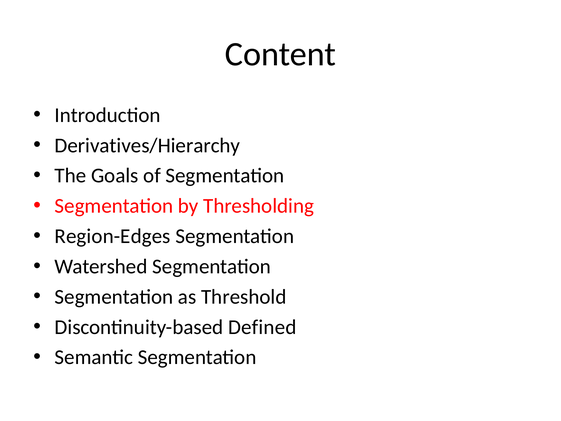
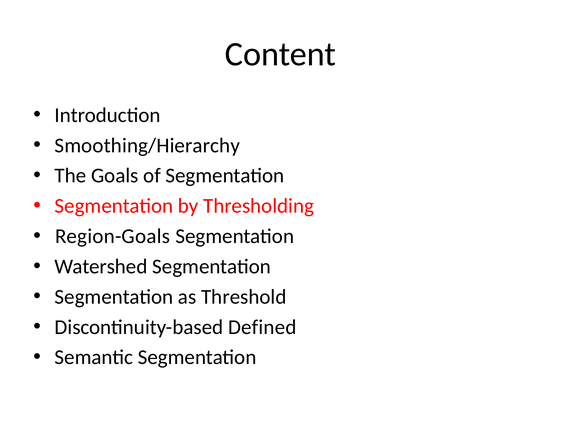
Derivatives/Hierarchy: Derivatives/Hierarchy -> Smoothing/Hierarchy (147, 145)
Region-Edges: Region-Edges -> Region-Goals (113, 236)
